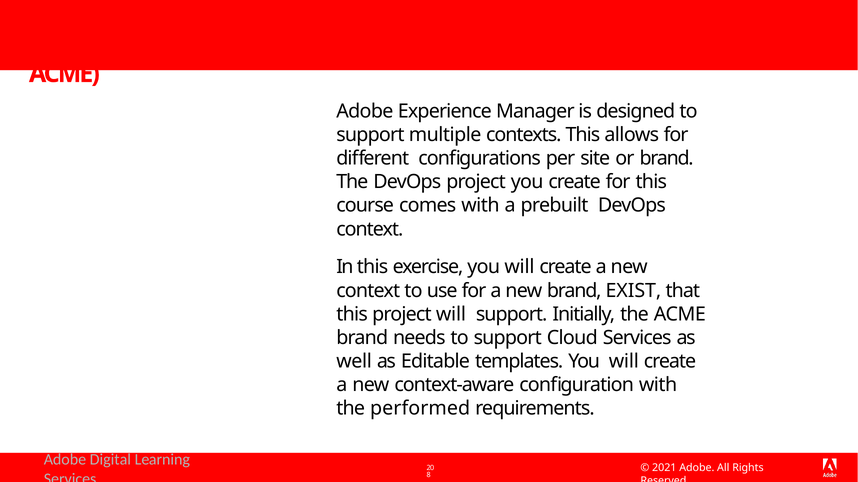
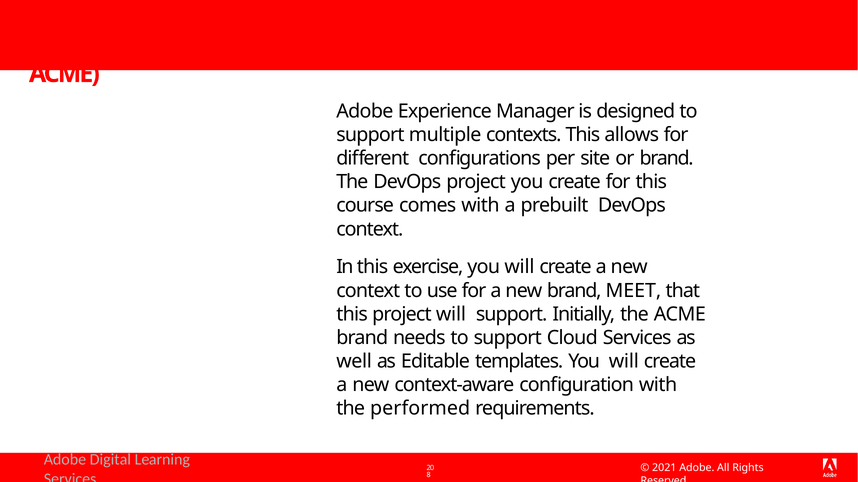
EXIST: EXIST -> MEET (633, 291)
